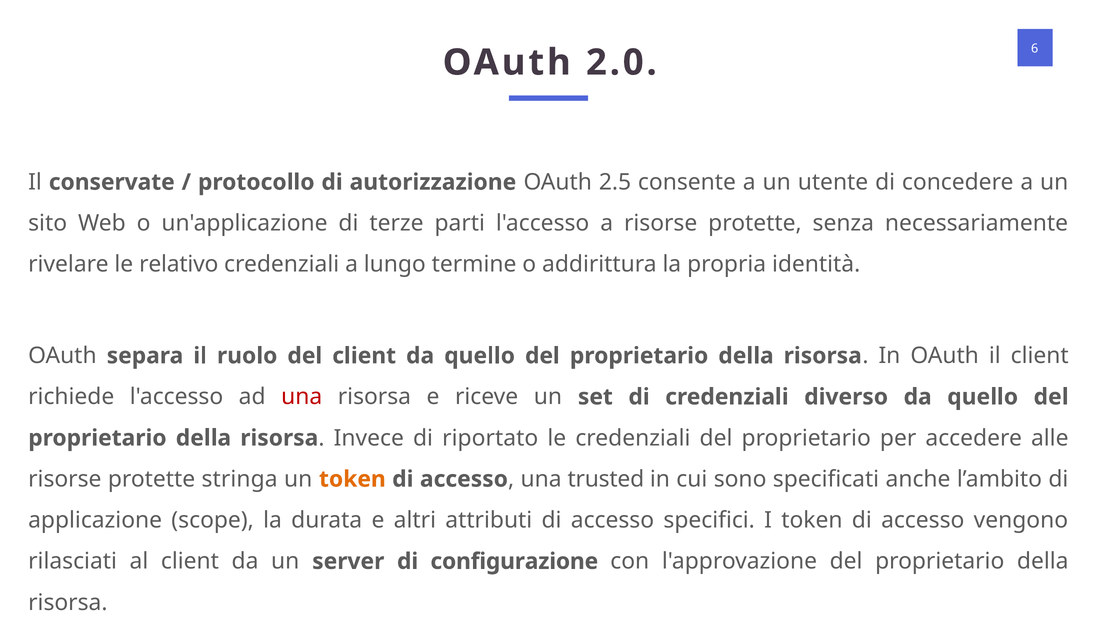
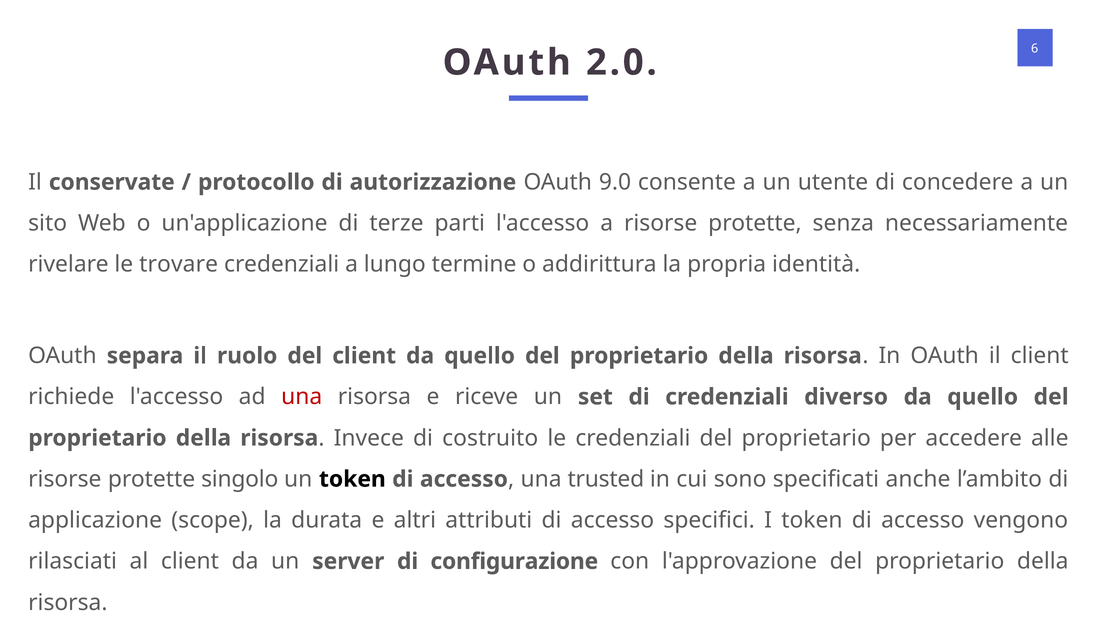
2.5: 2.5 -> 9.0 (615, 182)
relativo: relativo -> trovare (179, 265)
riportato: riportato -> costruito (490, 438)
stringa: stringa -> singolo (240, 479)
token colour: orange -> black (352, 479)
